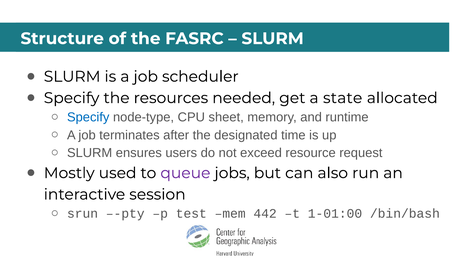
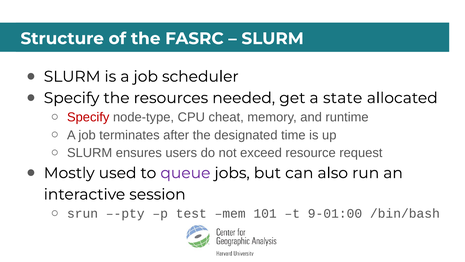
Specify colour: blue -> red (88, 117)
sheet: sheet -> cheat (226, 117)
442: 442 -> 101 (265, 213)
1-01:00: 1-01:00 -> 9-01:00 (335, 213)
